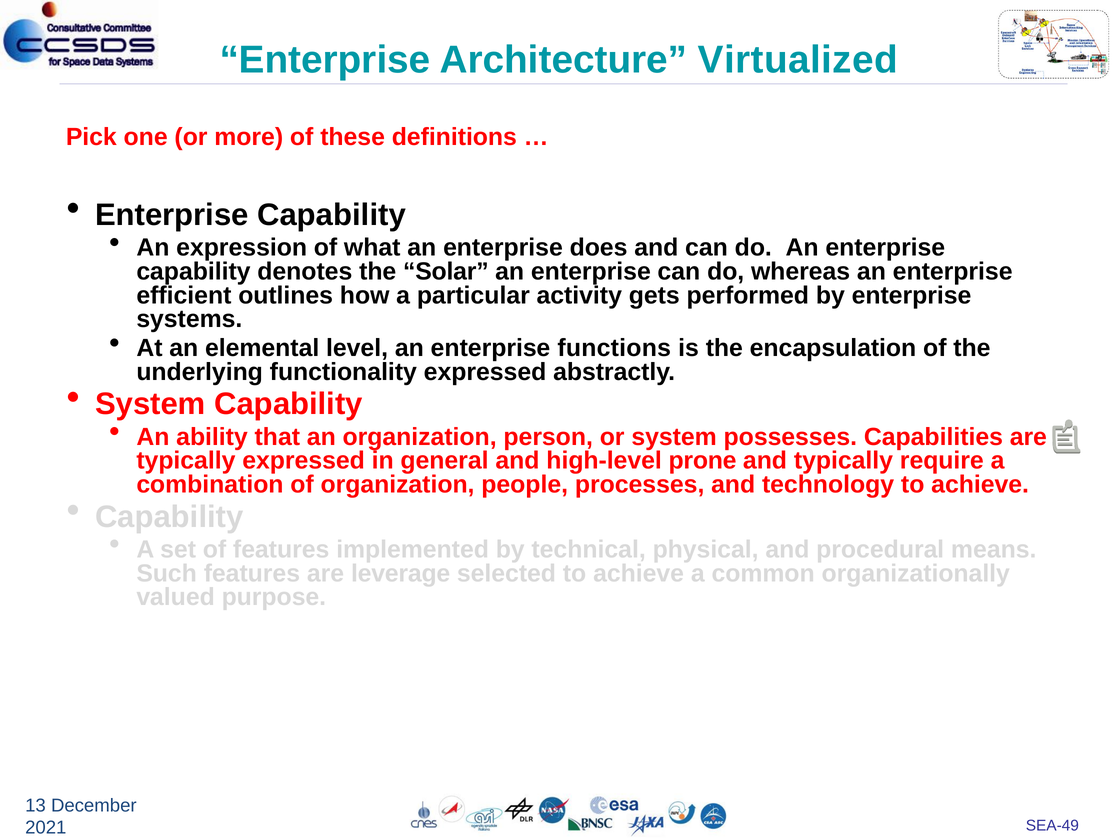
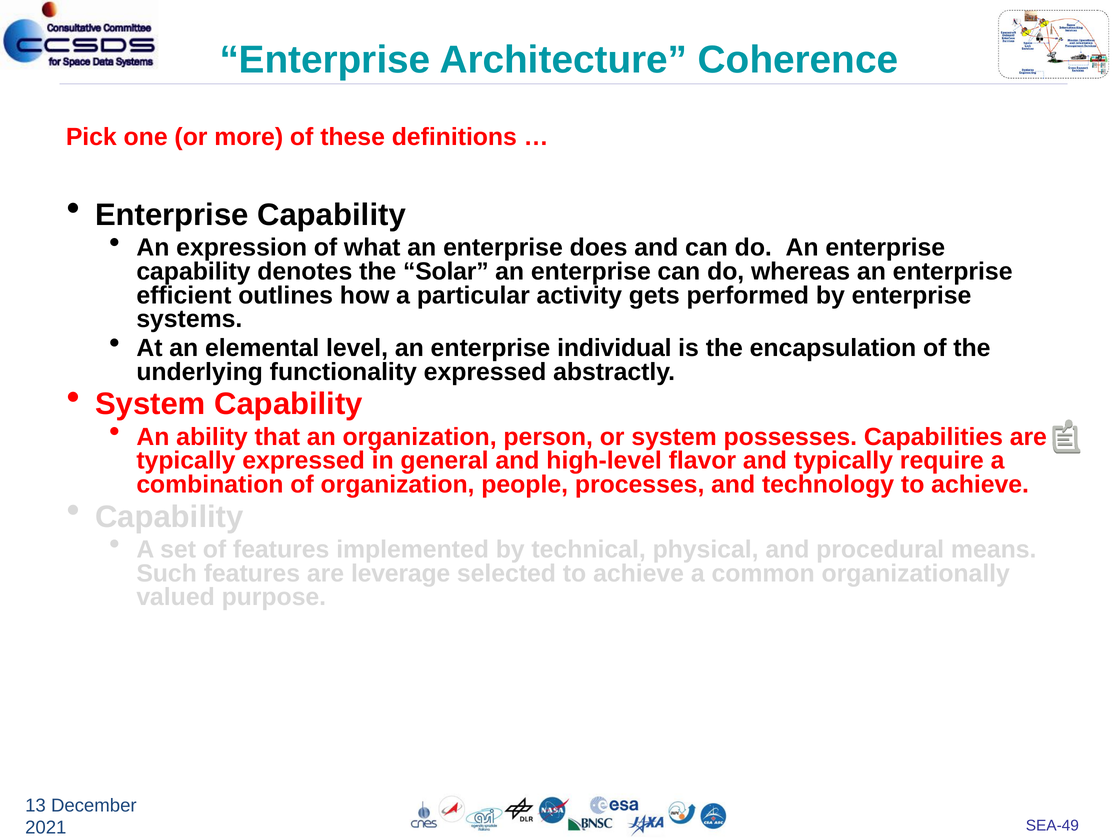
Virtualized: Virtualized -> Coherence (798, 60)
functions: functions -> individual (614, 348)
prone: prone -> flavor (702, 460)
